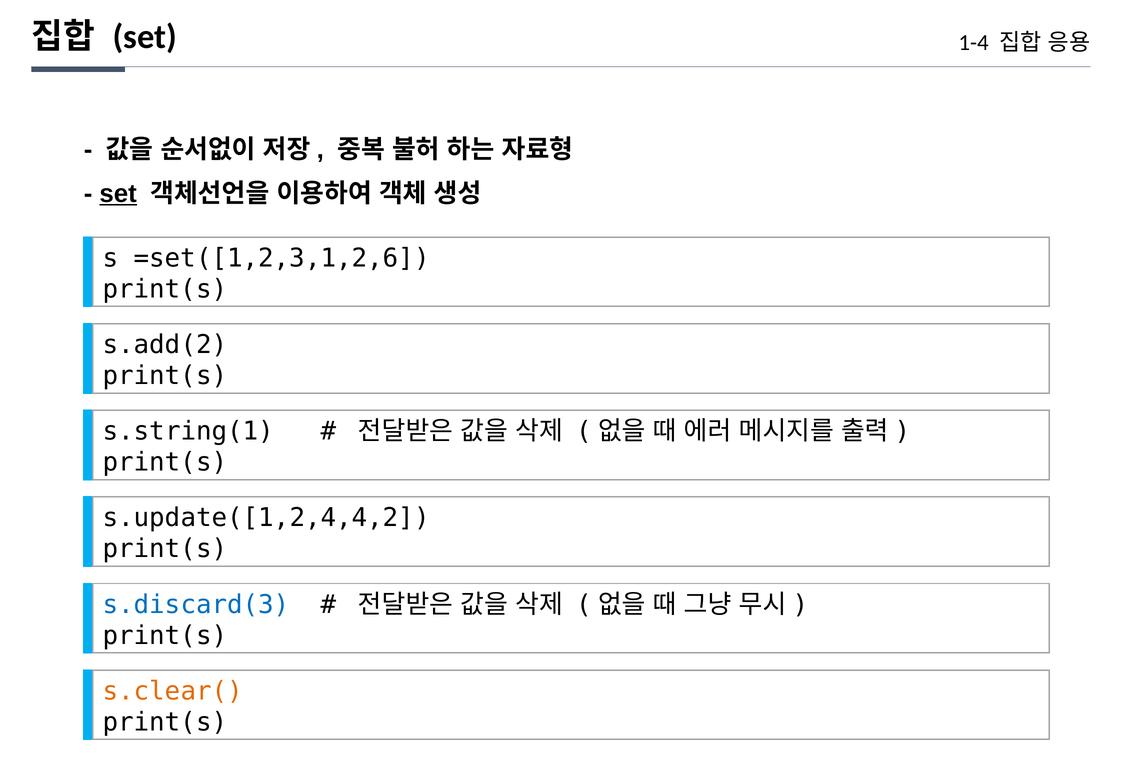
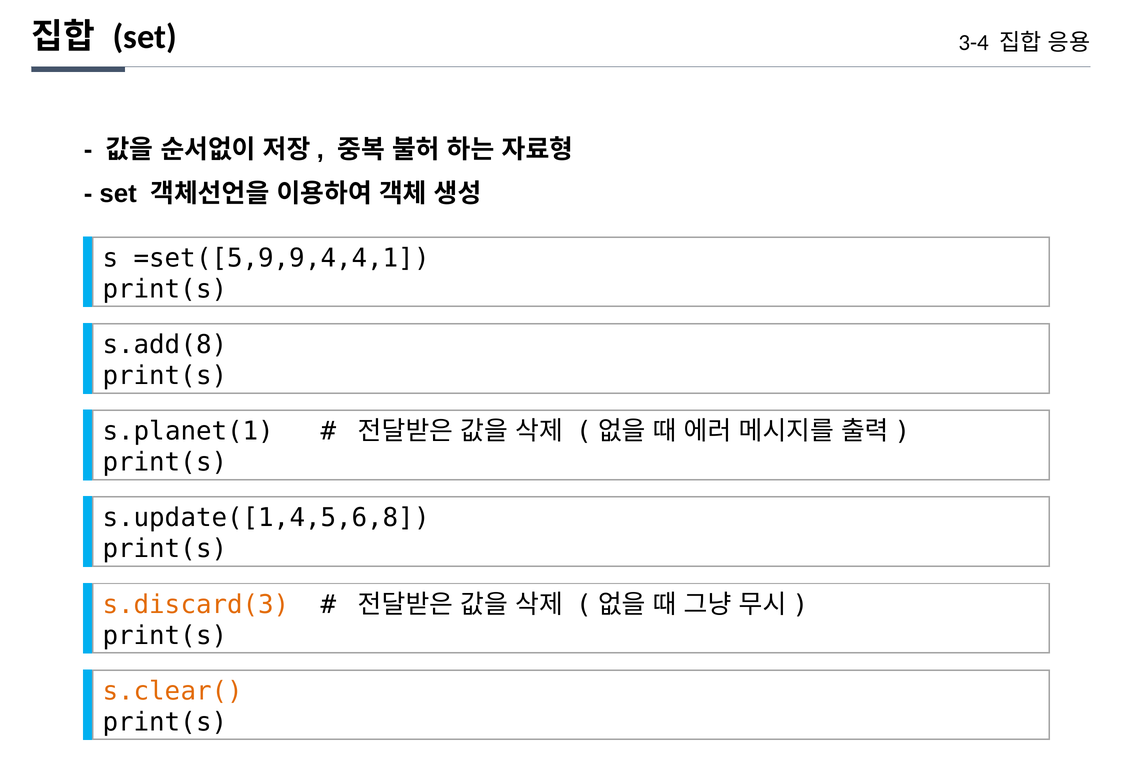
1-4: 1-4 -> 3-4 (974, 42)
set underline: present -> none (118, 194)
=set([1,2,3,1,2,6: =set([1,2,3,1,2,6 -> =set([5,9,9,4,4,1 (282, 258)
s.add(2: s.add(2 -> s.add(8 (165, 345)
s.string(1: s.string(1 -> s.planet(1 (188, 431)
s.update([1,2,4,4,2: s.update([1,2,4,4,2 -> s.update([1,4,5,6,8 (266, 518)
s.discard(3 colour: blue -> orange (196, 605)
